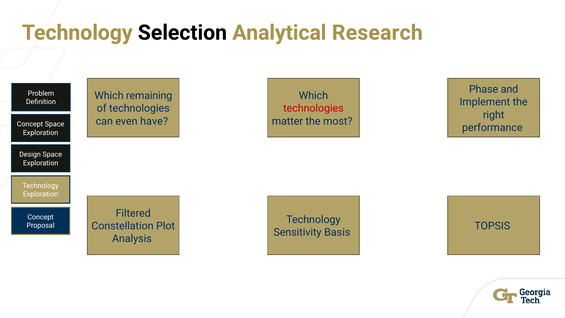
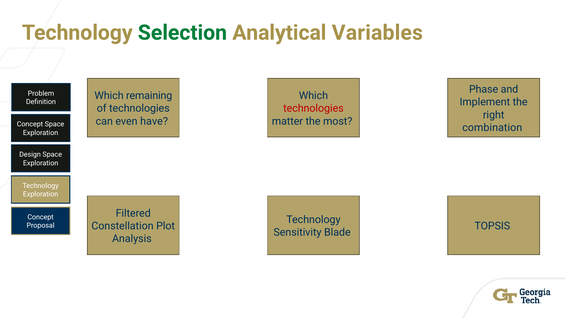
Selection colour: black -> green (182, 33)
Research: Research -> Variables (377, 33)
performance: performance -> combination (492, 127)
Basis: Basis -> Blade (337, 232)
